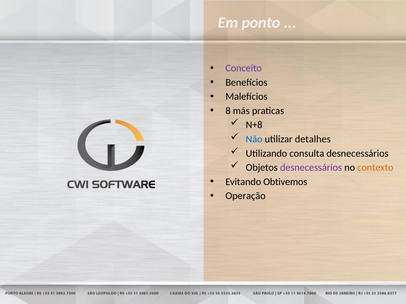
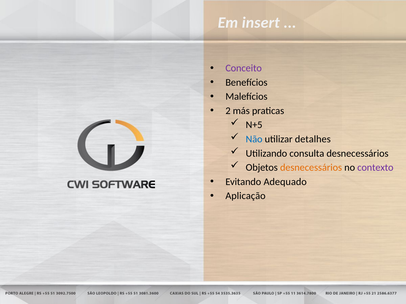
ponto: ponto -> insert (261, 23)
8: 8 -> 2 (228, 111)
N+8: N+8 -> N+5 (254, 125)
desnecessários colour: purple -> orange (311, 168)
contexto colour: orange -> purple (375, 168)
Obtivemos: Obtivemos -> Adequado (285, 182)
Operação: Operação -> Aplicação (246, 196)
